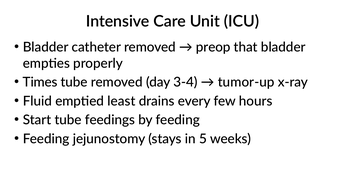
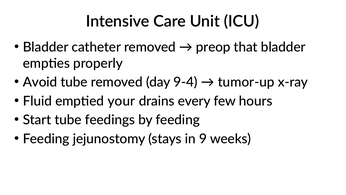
Times: Times -> Avoid (40, 82)
3-4: 3-4 -> 9-4 (185, 82)
least: least -> your (121, 101)
5: 5 -> 9 (203, 139)
